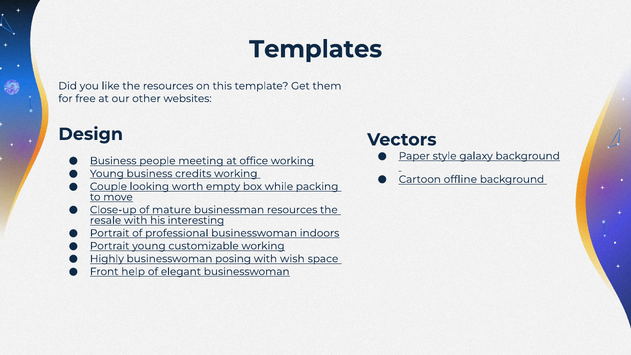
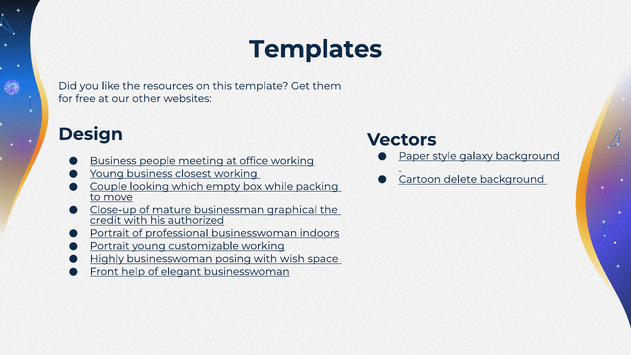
credits: credits -> closest (193, 174)
offline: offline -> delete (460, 179)
worth: worth -> which (188, 186)
businessman resources: resources -> graphical (292, 210)
resale: resale -> credit (106, 220)
interesting: interesting -> authorized (196, 220)
